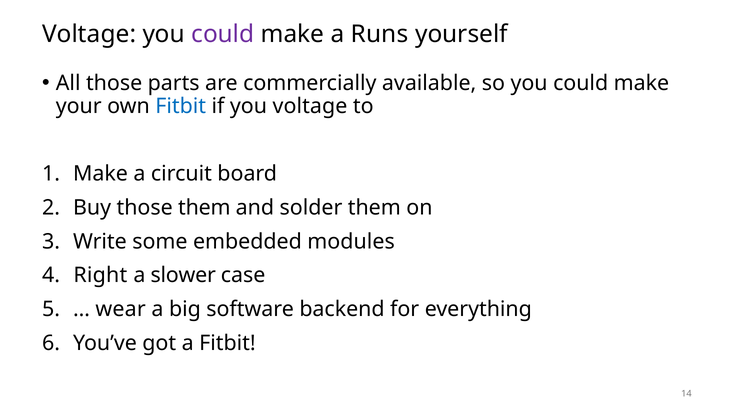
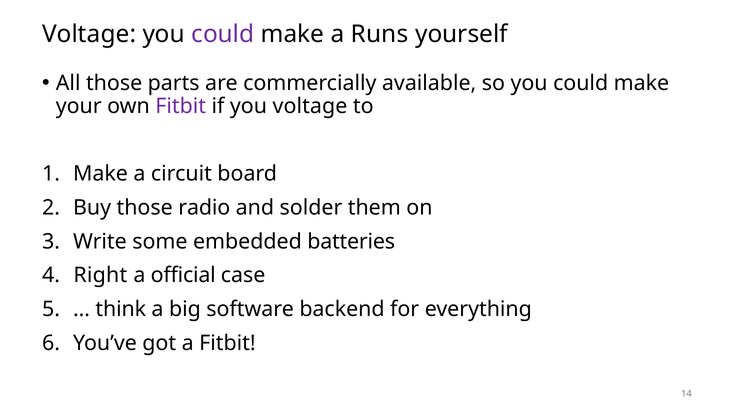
Fitbit colour: blue -> purple (181, 106)
those them: them -> radio (204, 208)
modules: modules -> batteries (351, 241)
slower: slower -> official (183, 275)
wear: wear -> think (121, 309)
